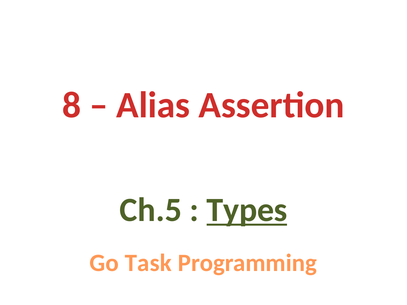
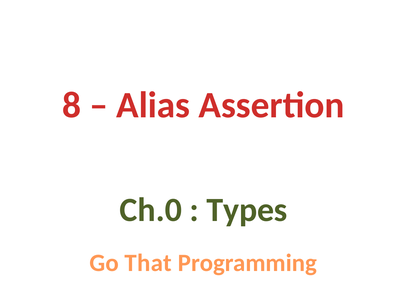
Ch.5: Ch.5 -> Ch.0 (151, 210)
Types underline: present -> none (247, 210)
Task: Task -> That (148, 263)
